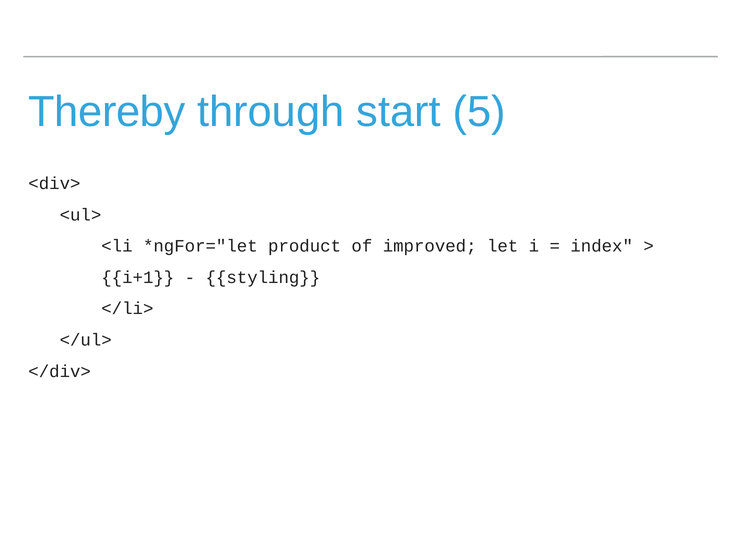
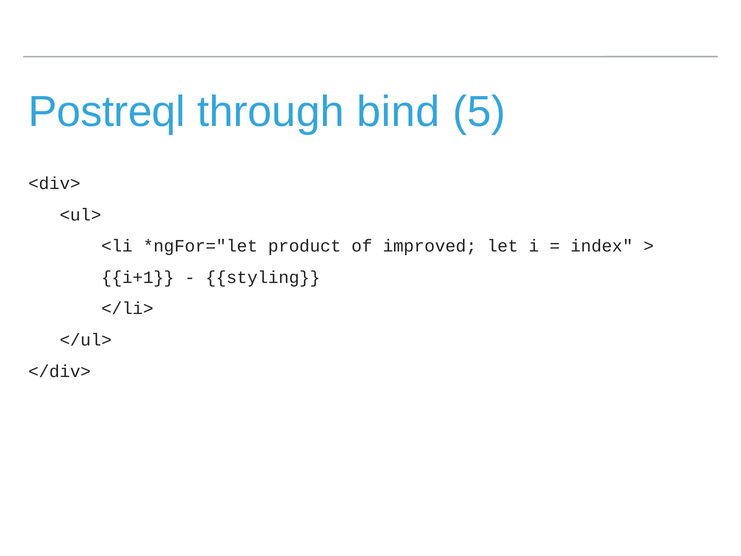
Thereby: Thereby -> Postreql (107, 112)
start: start -> bind (398, 112)
